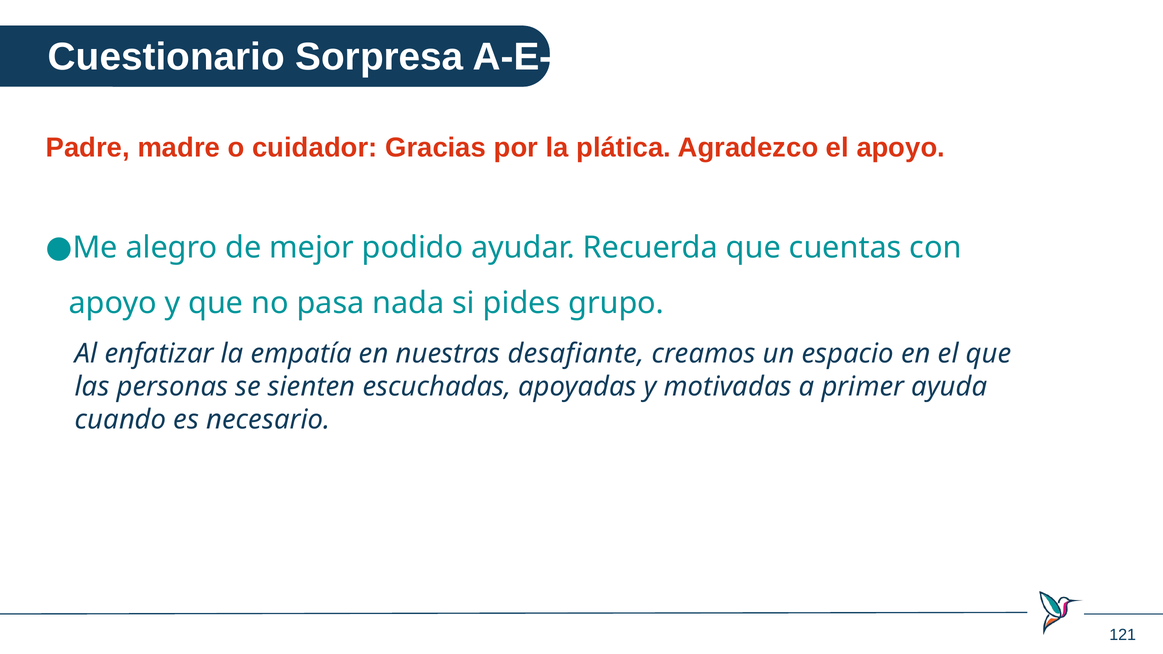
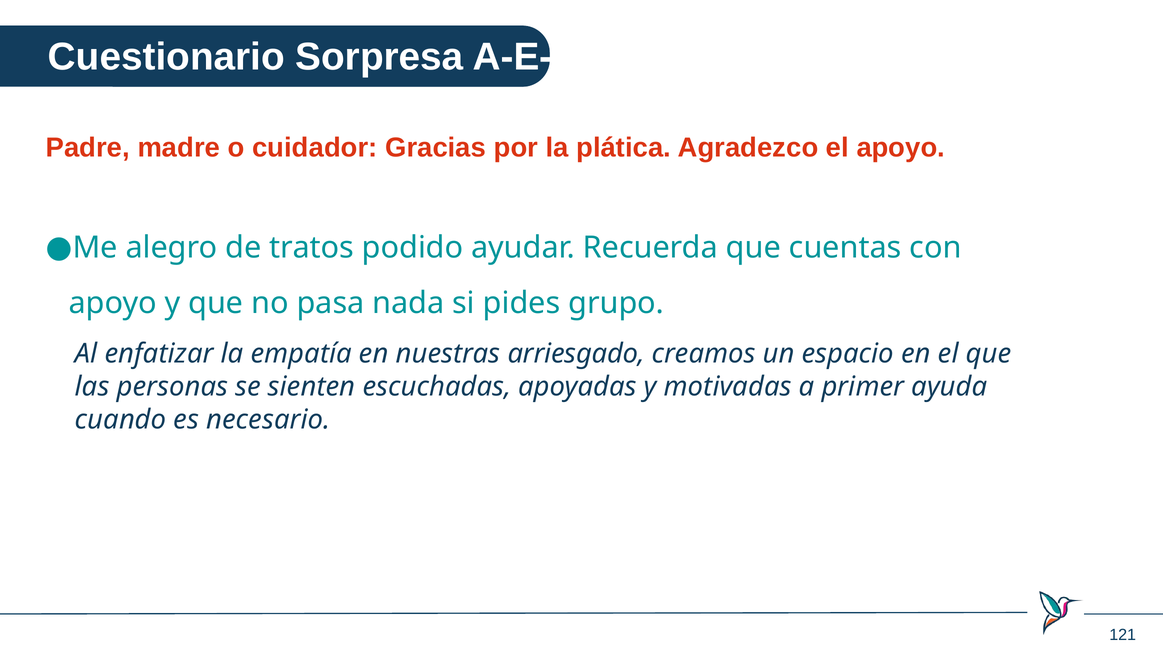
mejor: mejor -> tratos (312, 248)
desafiante: desafiante -> arriesgado (576, 354)
